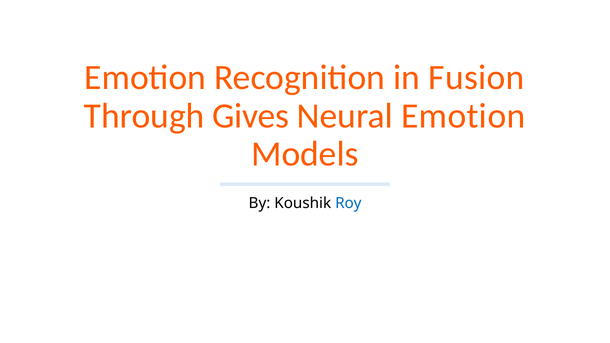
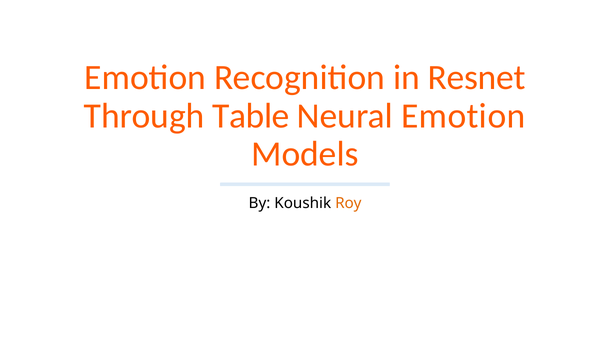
Fusion: Fusion -> Resnet (477, 77)
Gives: Gives -> Table (251, 116)
Roy colour: blue -> orange (348, 203)
